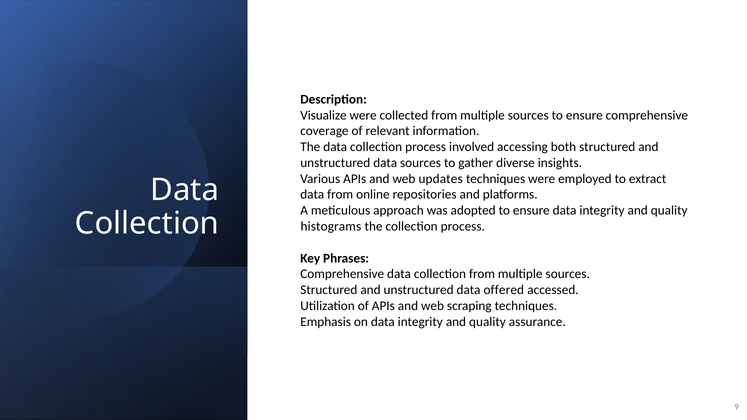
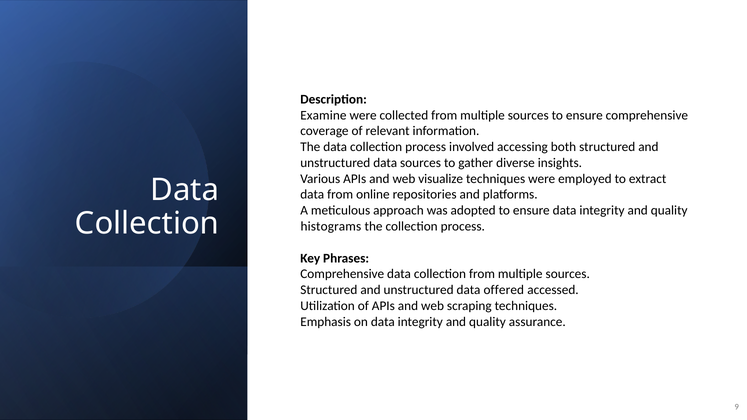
Visualize: Visualize -> Examine (323, 115)
updates: updates -> visualize (441, 179)
